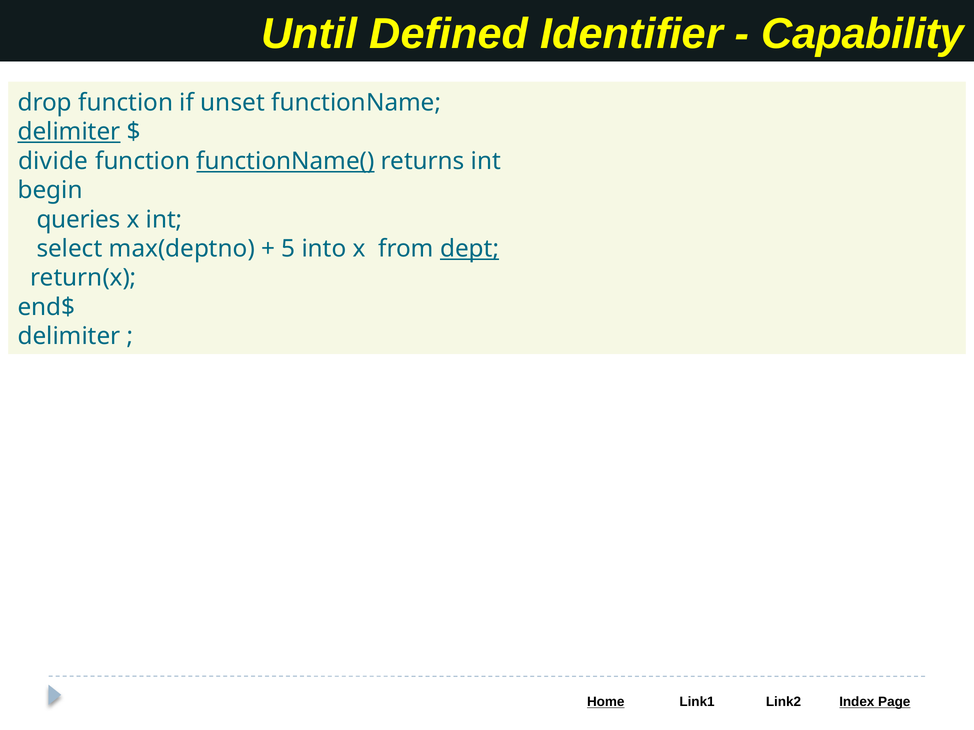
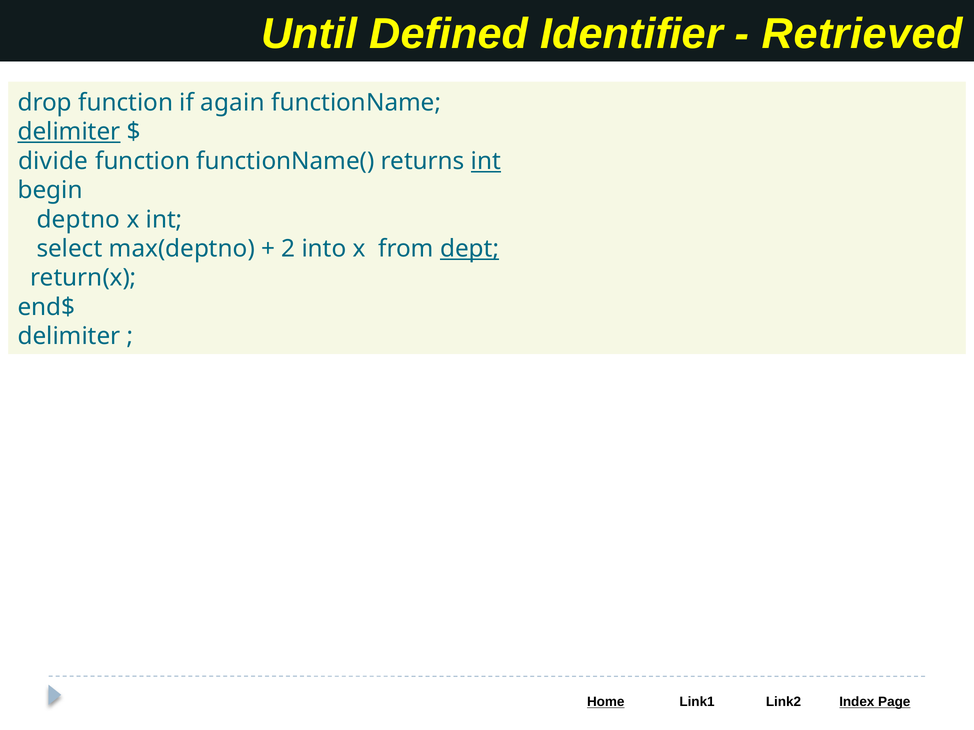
Capability: Capability -> Retrieved (862, 34)
unset: unset -> again (233, 103)
functionName( underline: present -> none (285, 161)
int underline: none -> present (486, 161)
queries: queries -> deptno (78, 220)
5: 5 -> 2 (288, 249)
